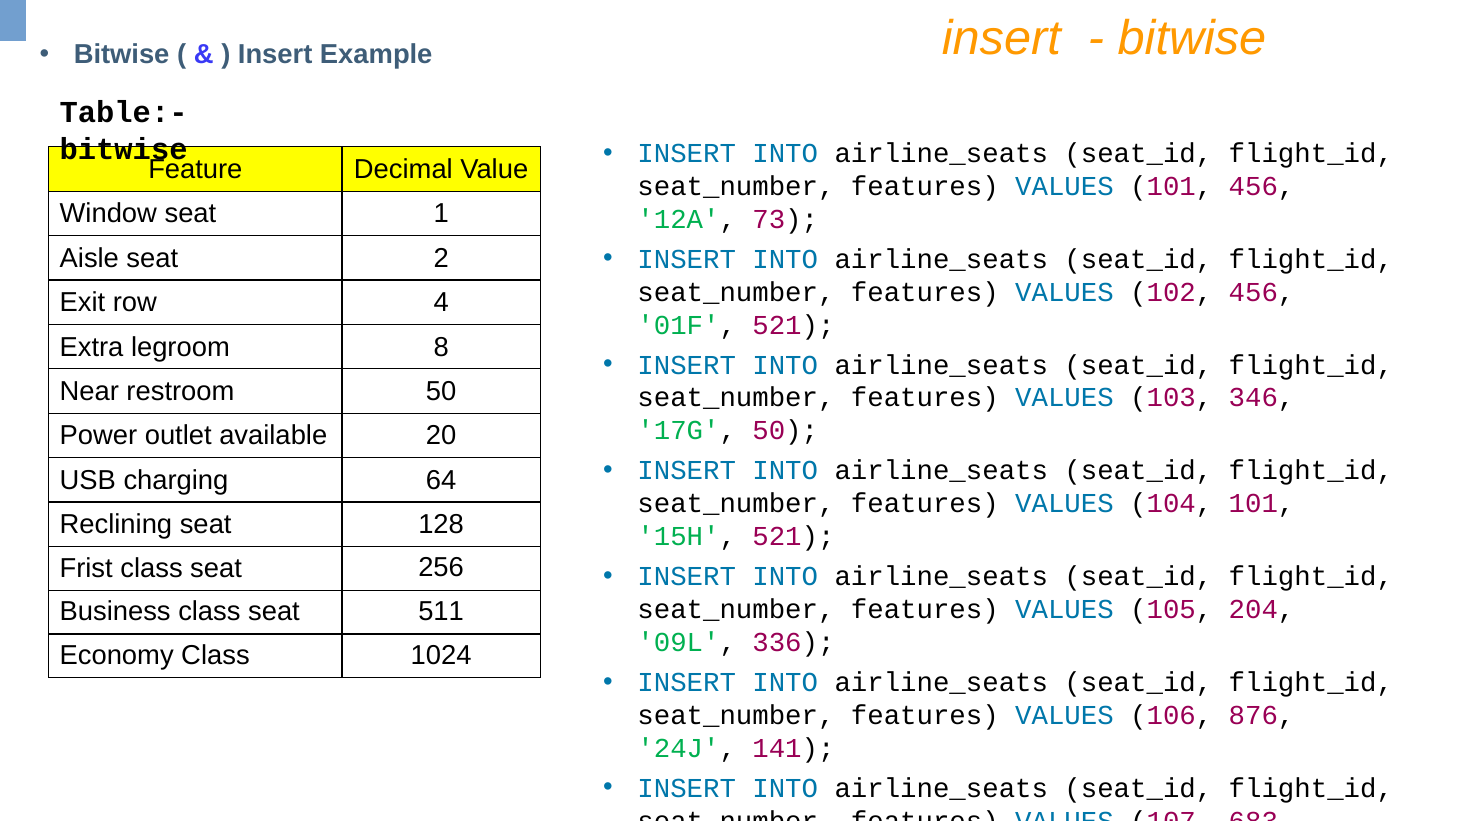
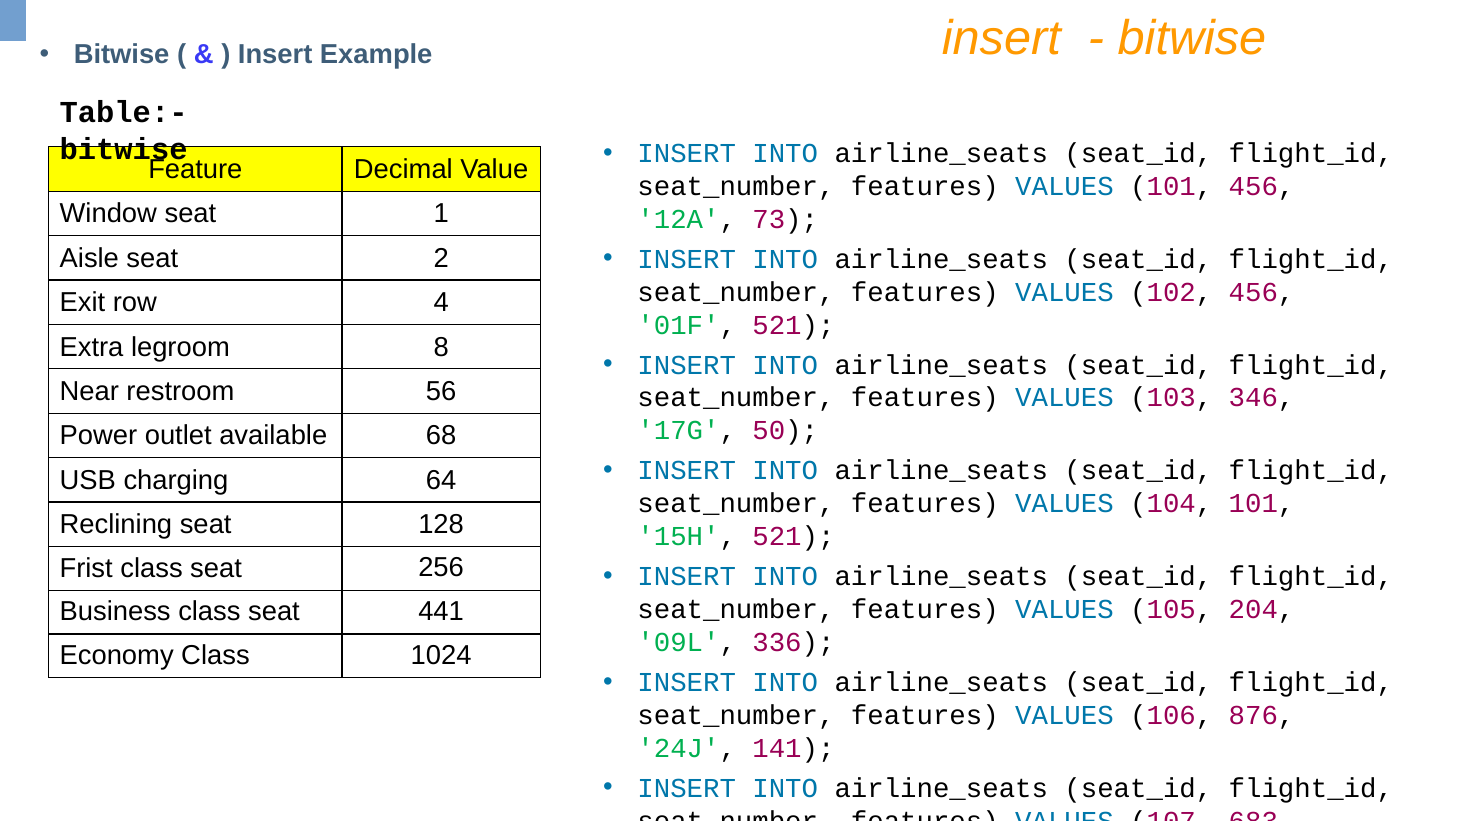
restroom 50: 50 -> 56 (441, 392)
20: 20 -> 68 (441, 436)
511: 511 -> 441 (441, 612)
